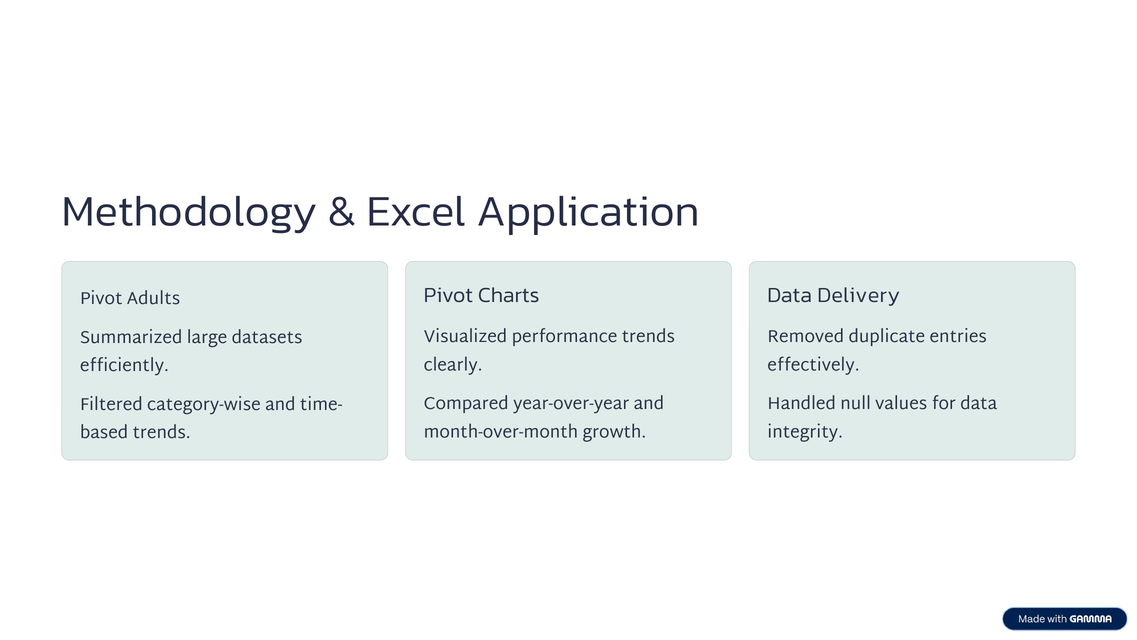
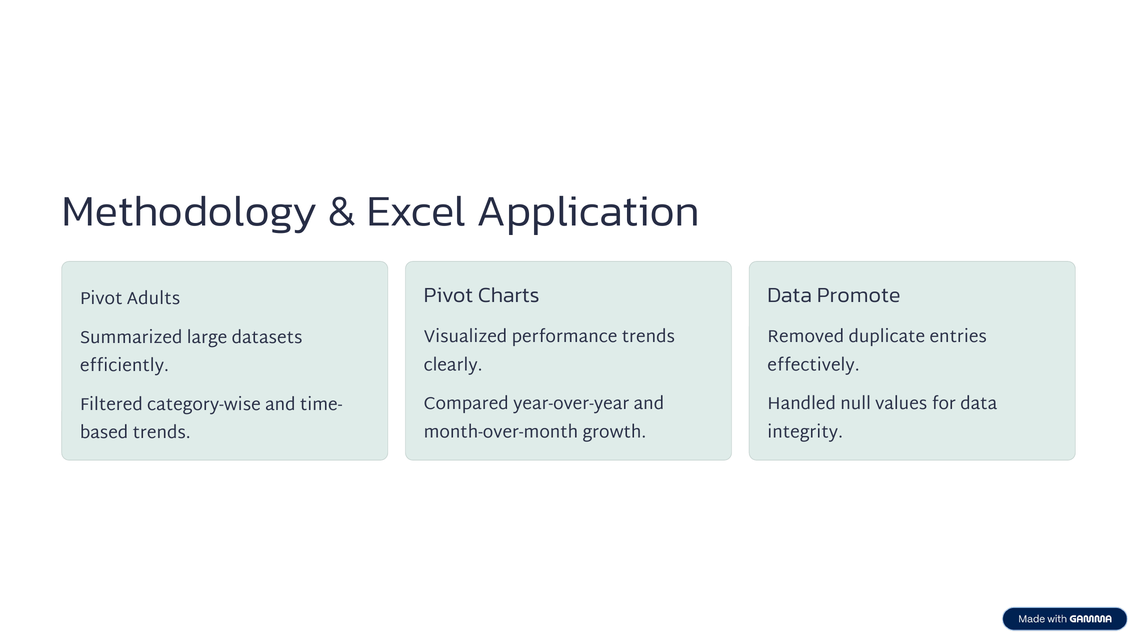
Delivery: Delivery -> Promote (859, 295)
